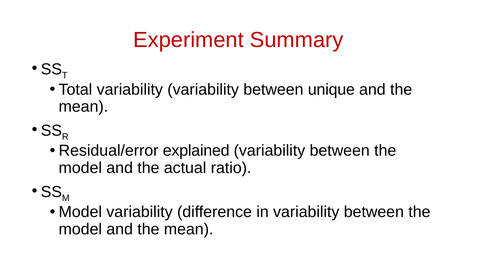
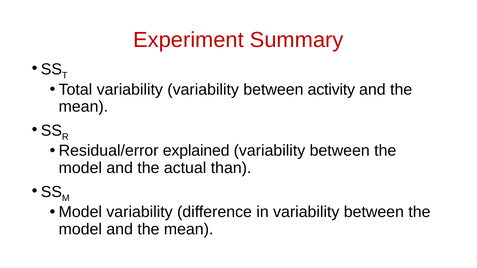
unique: unique -> activity (331, 90)
ratio: ratio -> than (231, 168)
